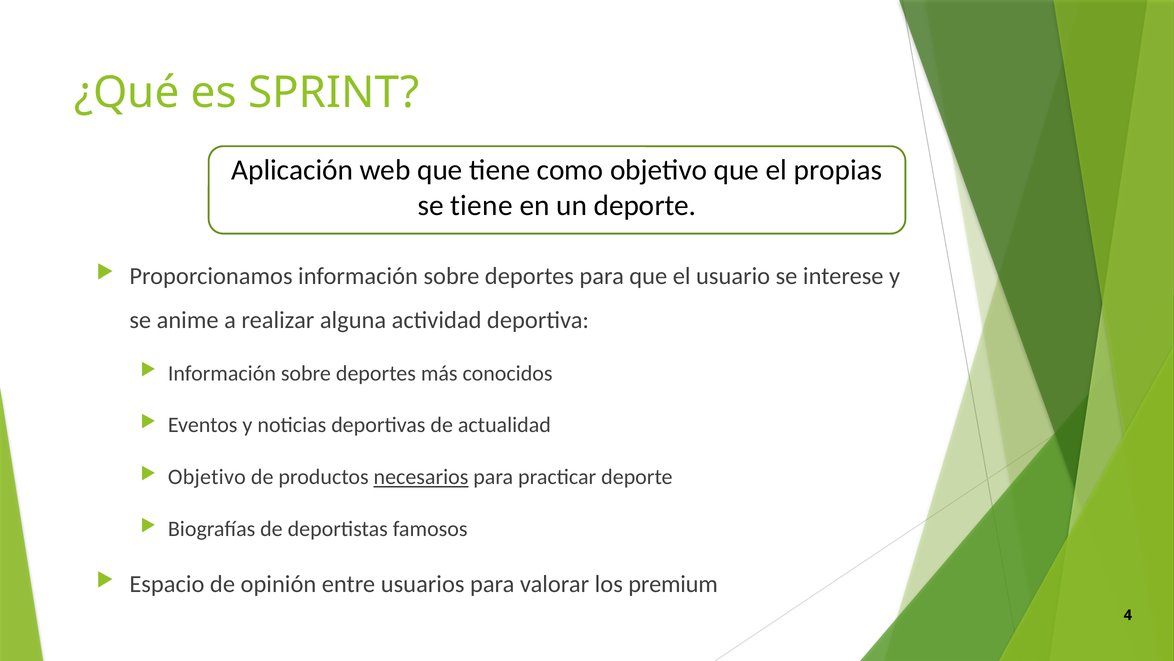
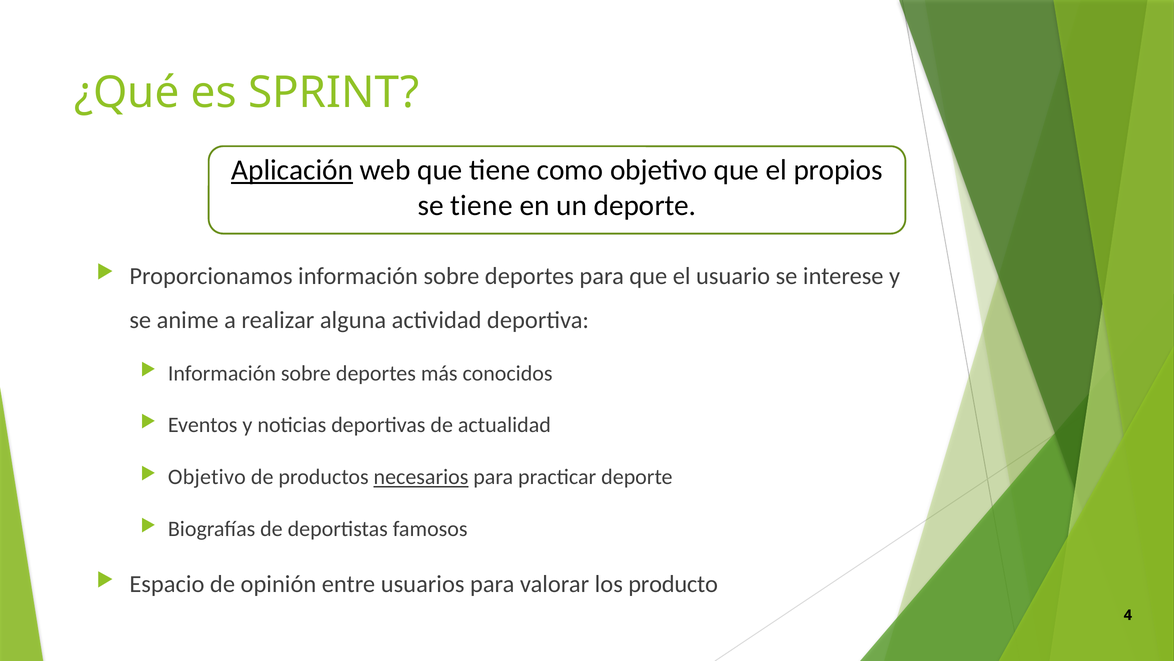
Aplicación underline: none -> present (292, 170)
propias: propias -> propios (838, 170)
premium: premium -> producto (673, 584)
